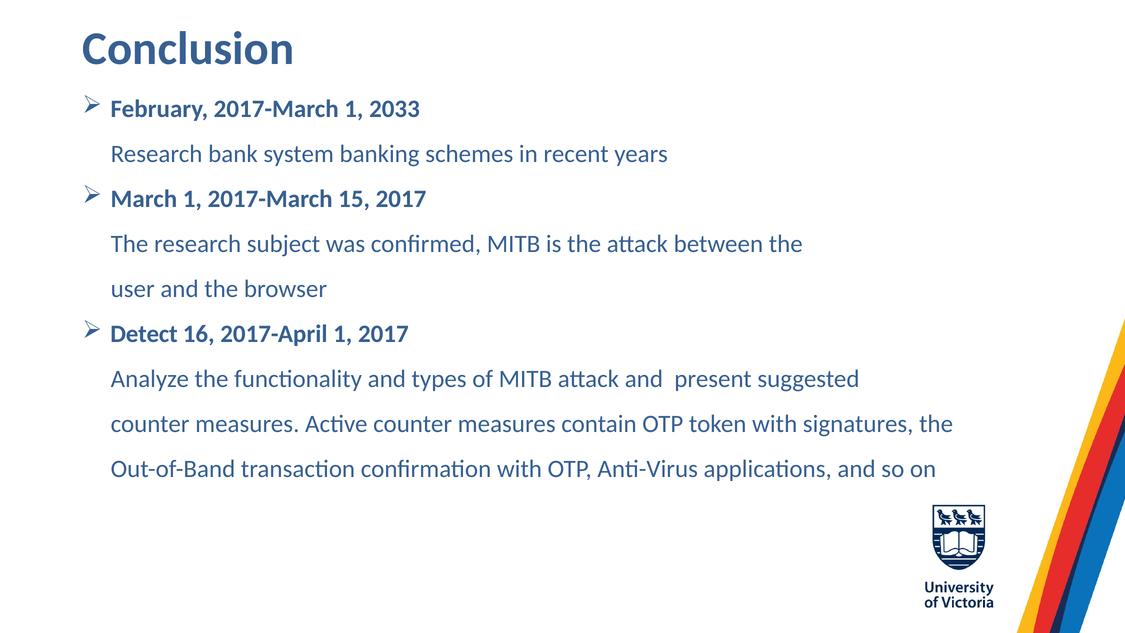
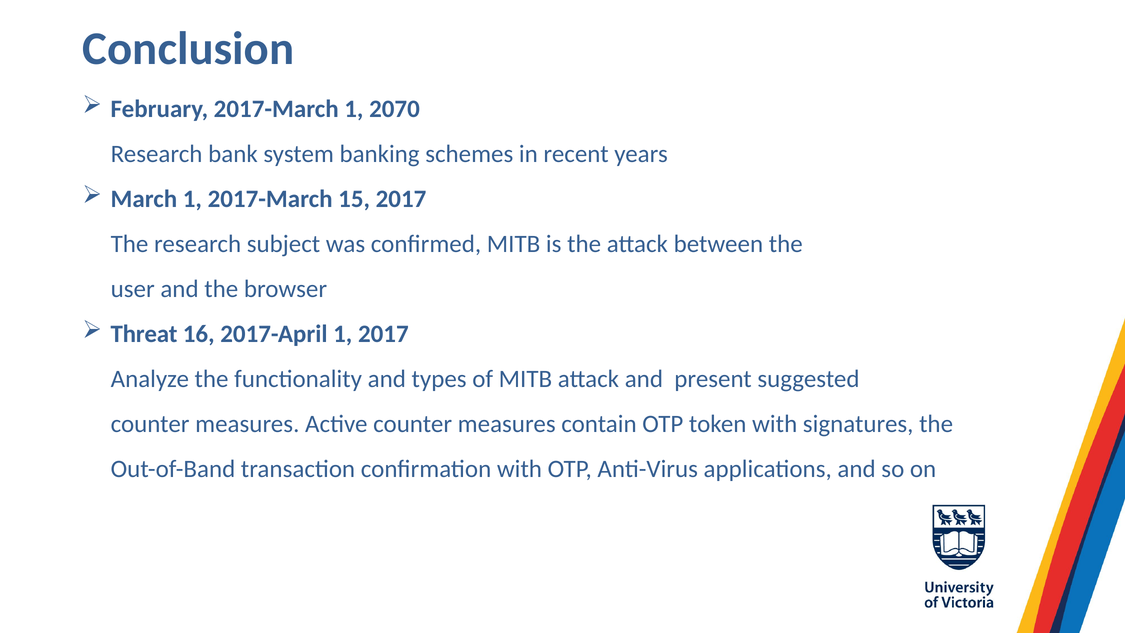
2033: 2033 -> 2070 (394, 109)
Detect: Detect -> Threat (144, 334)
